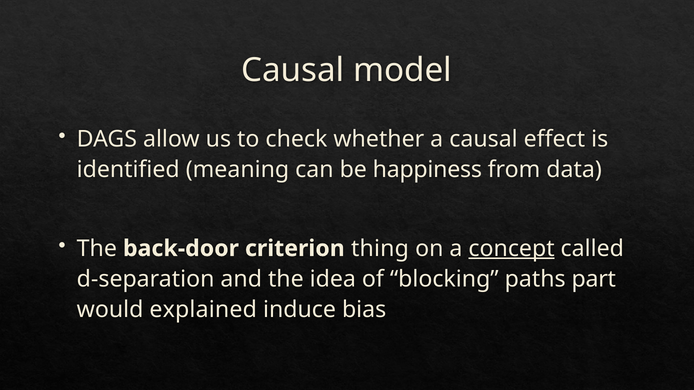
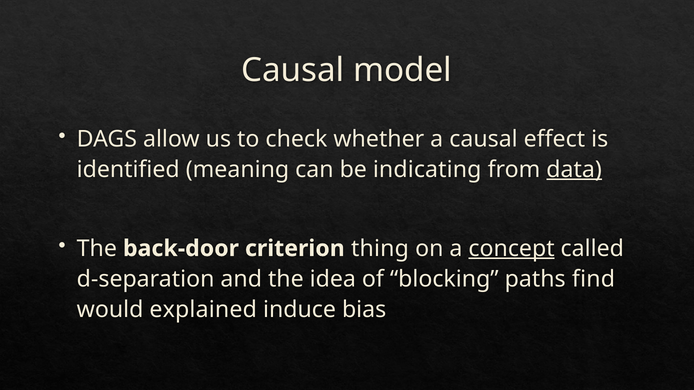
happiness: happiness -> indicating (427, 170)
data underline: none -> present (574, 170)
part: part -> find (594, 279)
